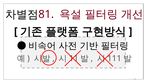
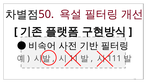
81: 81 -> 50 (46, 14)
